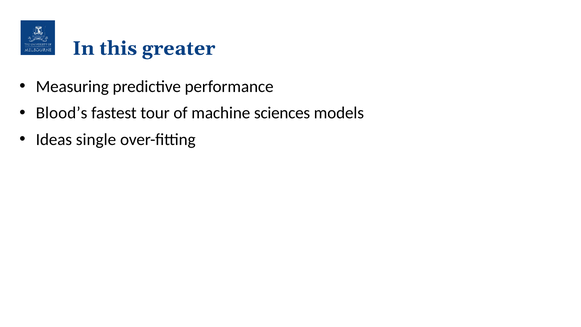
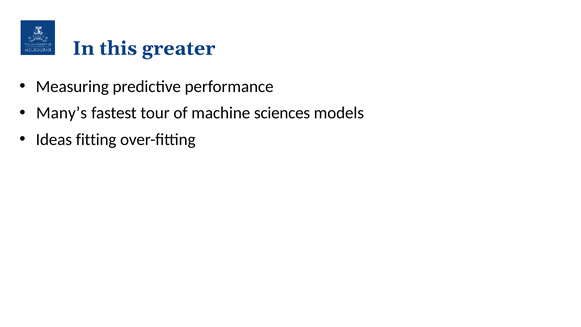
Blood’s: Blood’s -> Many’s (62, 113)
single: single -> fitting (96, 139)
